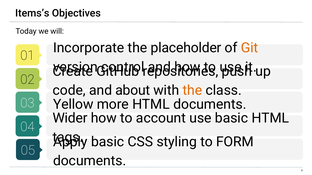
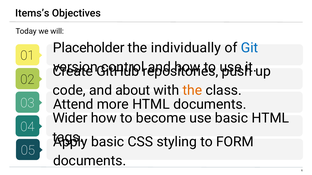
Incorporate: Incorporate -> Placeholder (89, 48)
placeholder: placeholder -> individually (186, 48)
Git colour: orange -> blue (250, 48)
Yellow: Yellow -> Attend (73, 105)
account: account -> become (161, 119)
